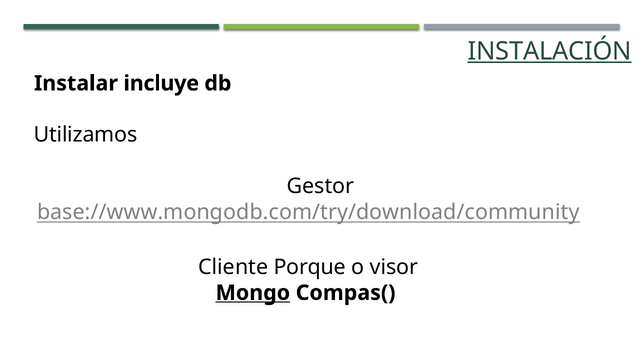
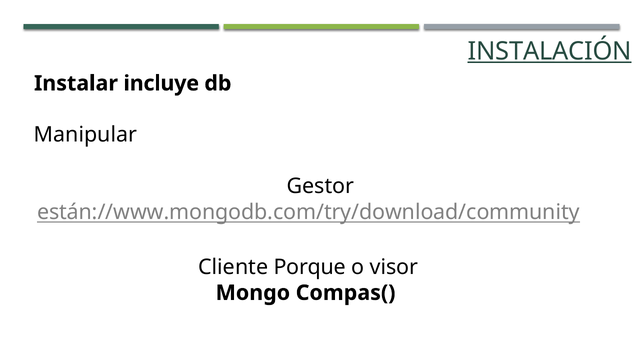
Utilizamos: Utilizamos -> Manipular (86, 135)
base://www.mongodb.com/try/download/community: base://www.mongodb.com/try/download/community -> están://www.mongodb.com/try/download/community (308, 212)
Mongo underline: present -> none (253, 293)
